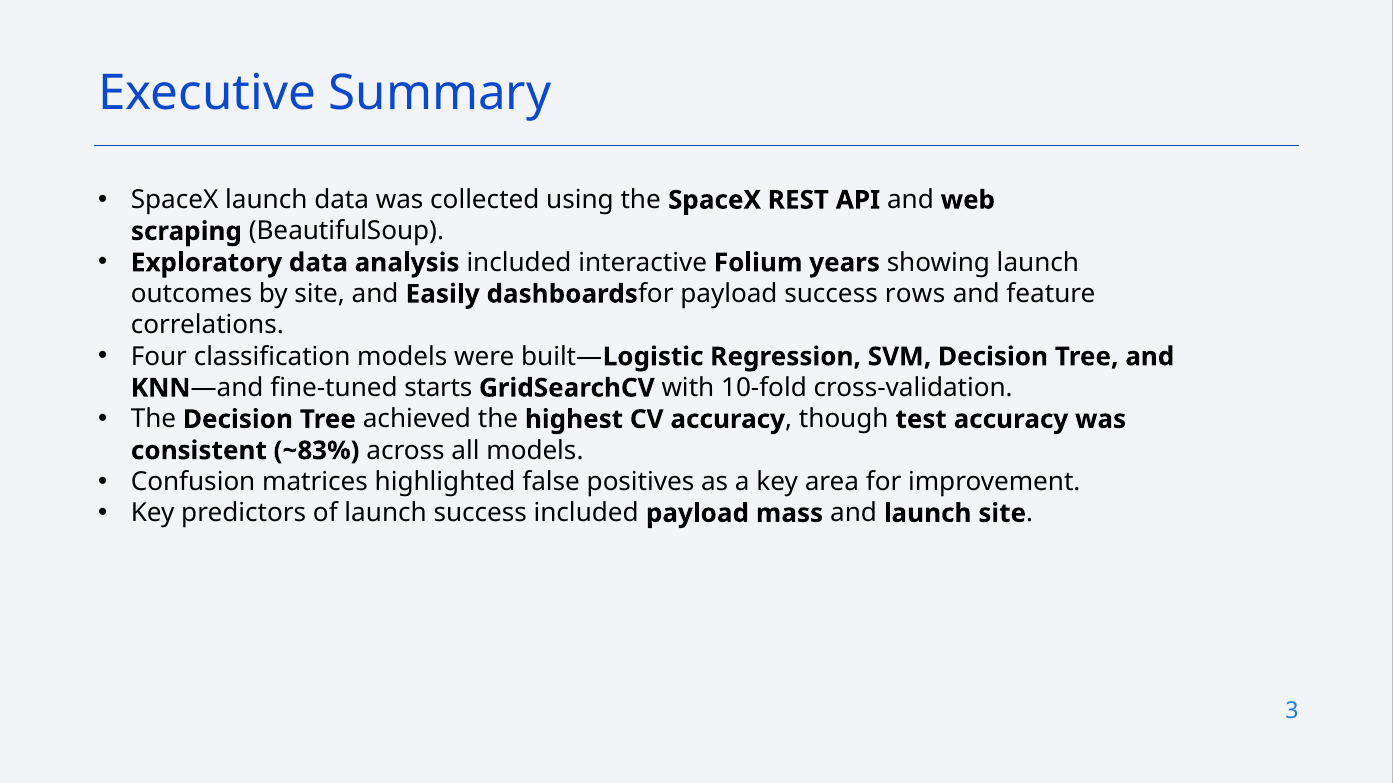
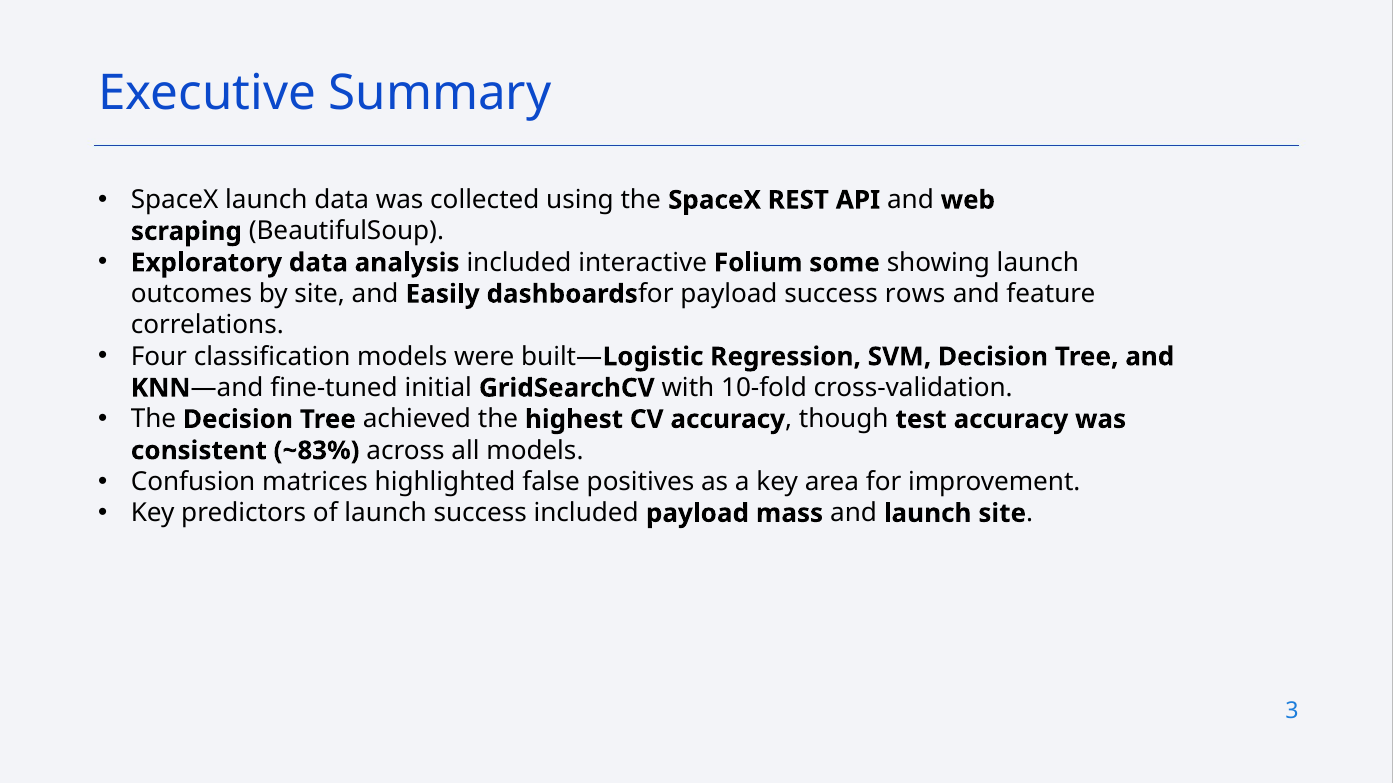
years: years -> some (845, 263)
starts: starts -> initial (438, 388)
